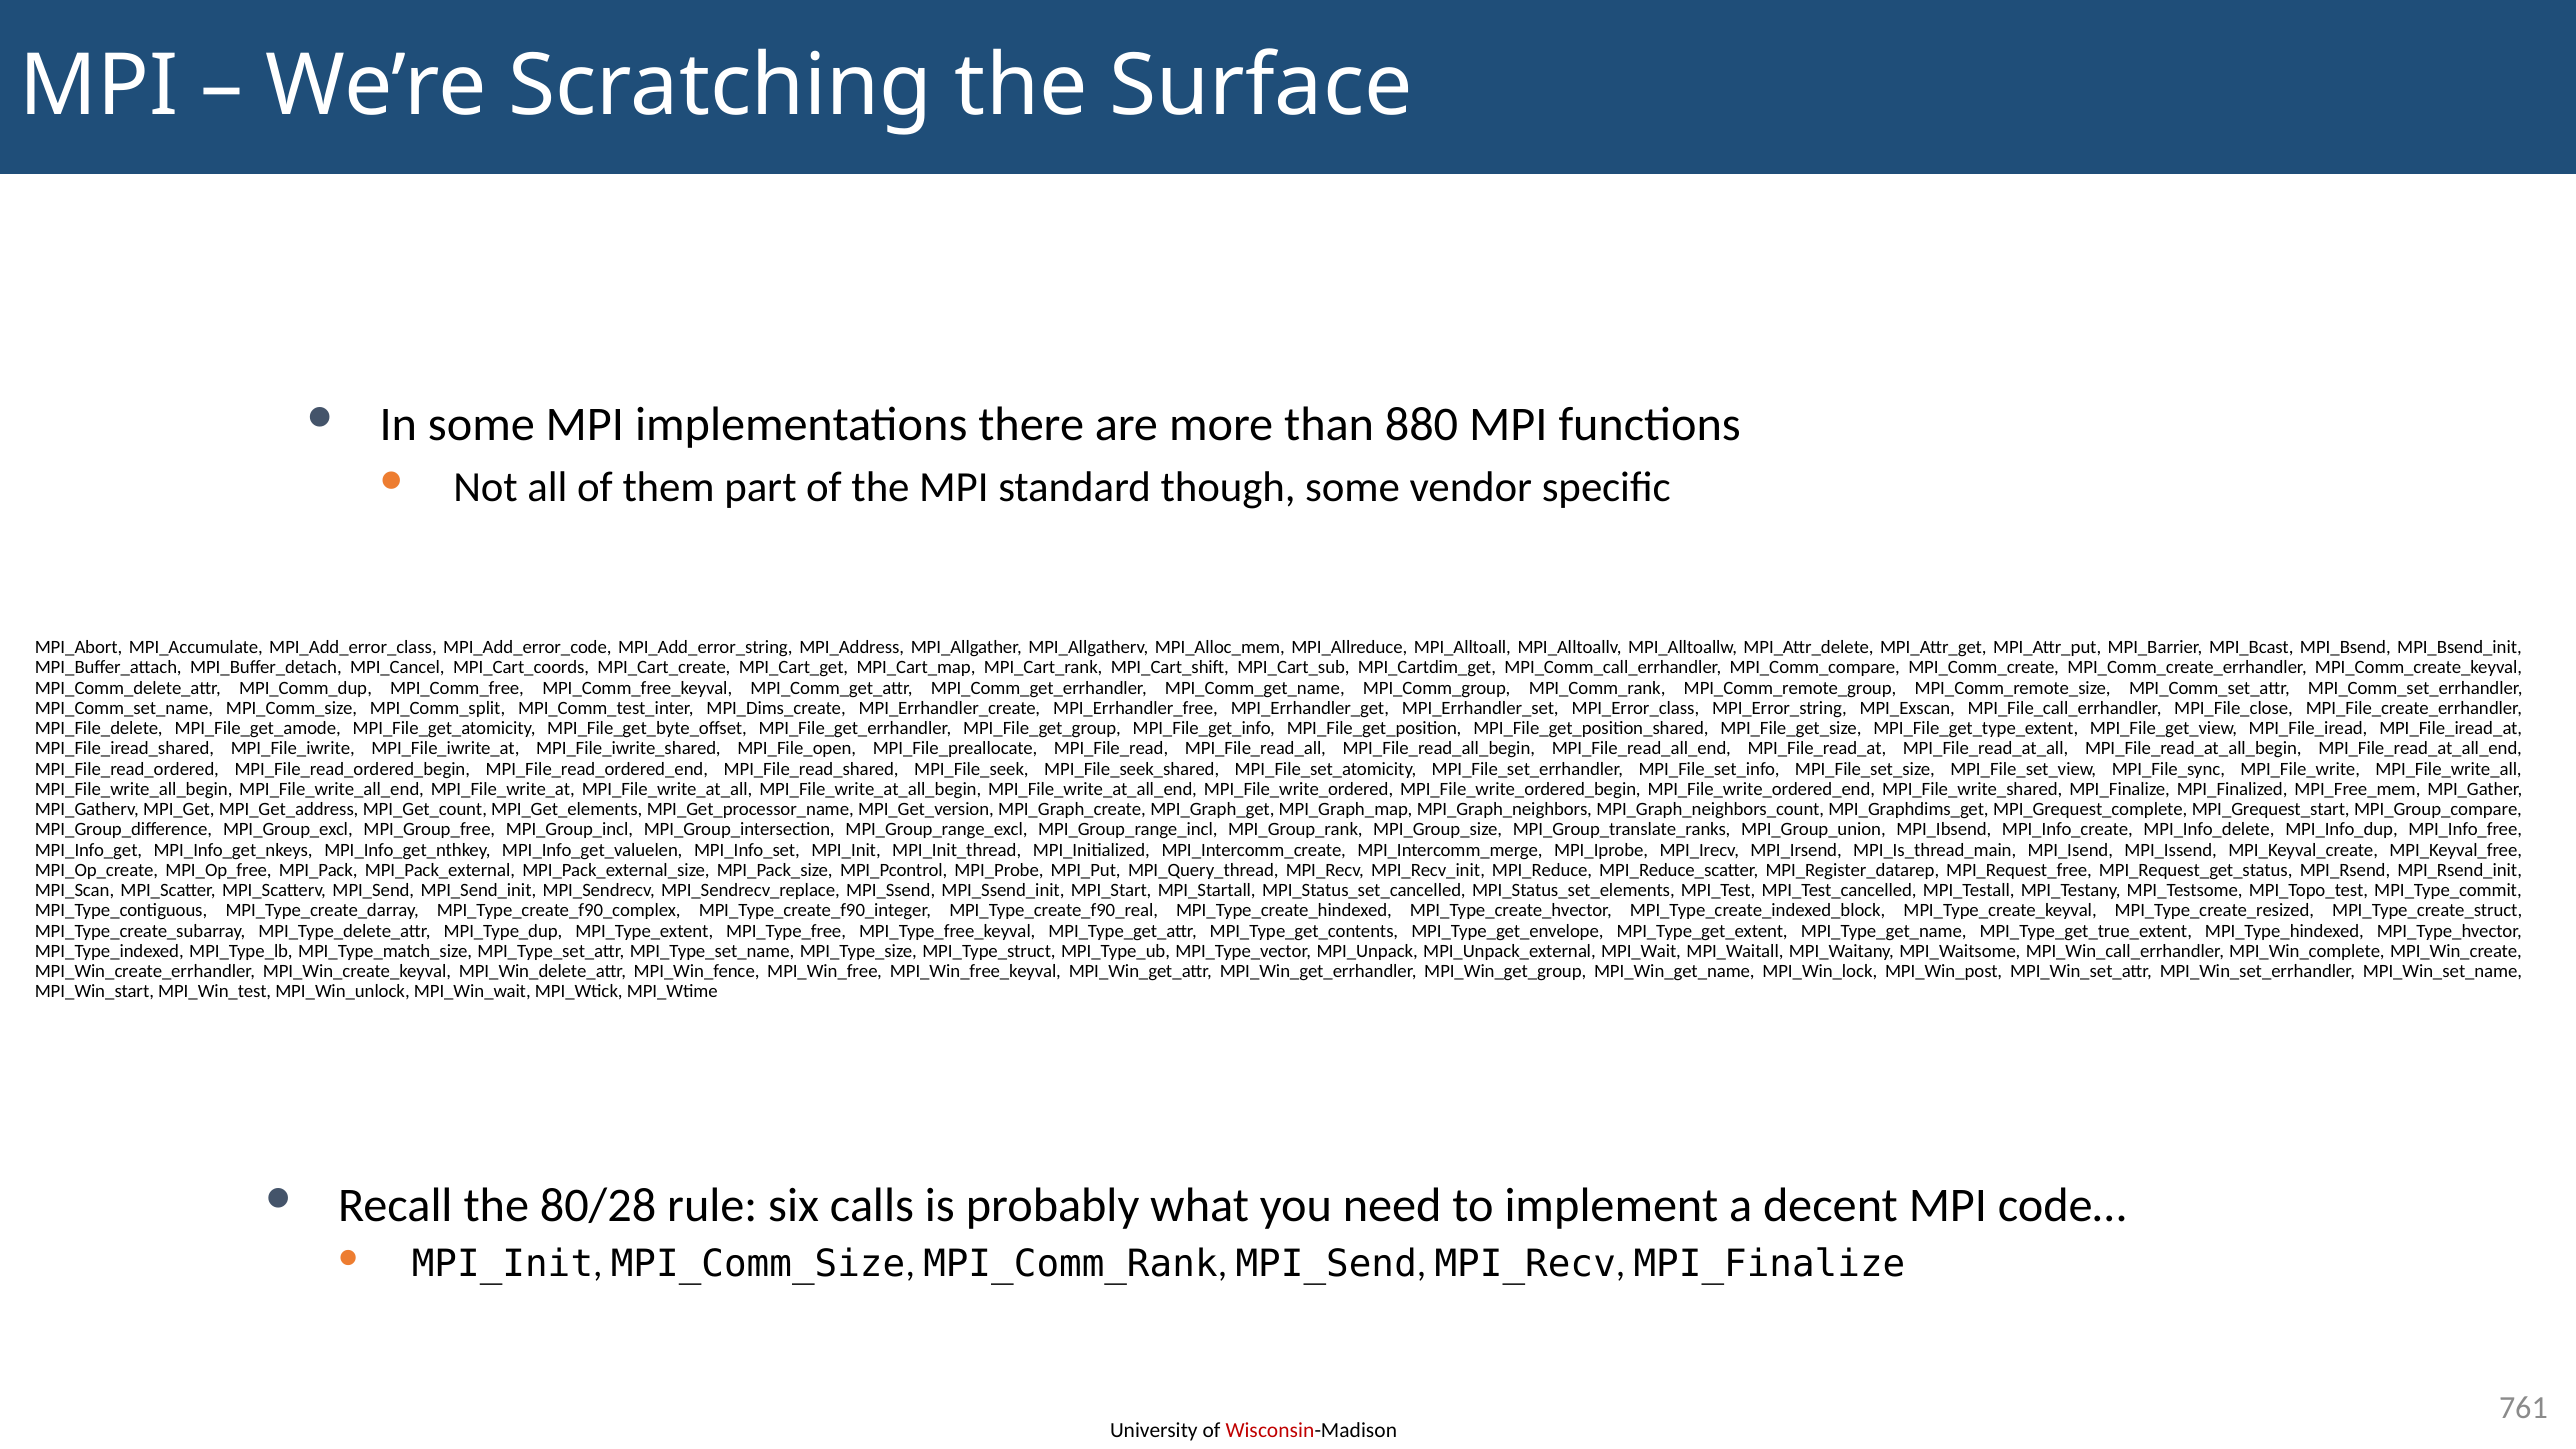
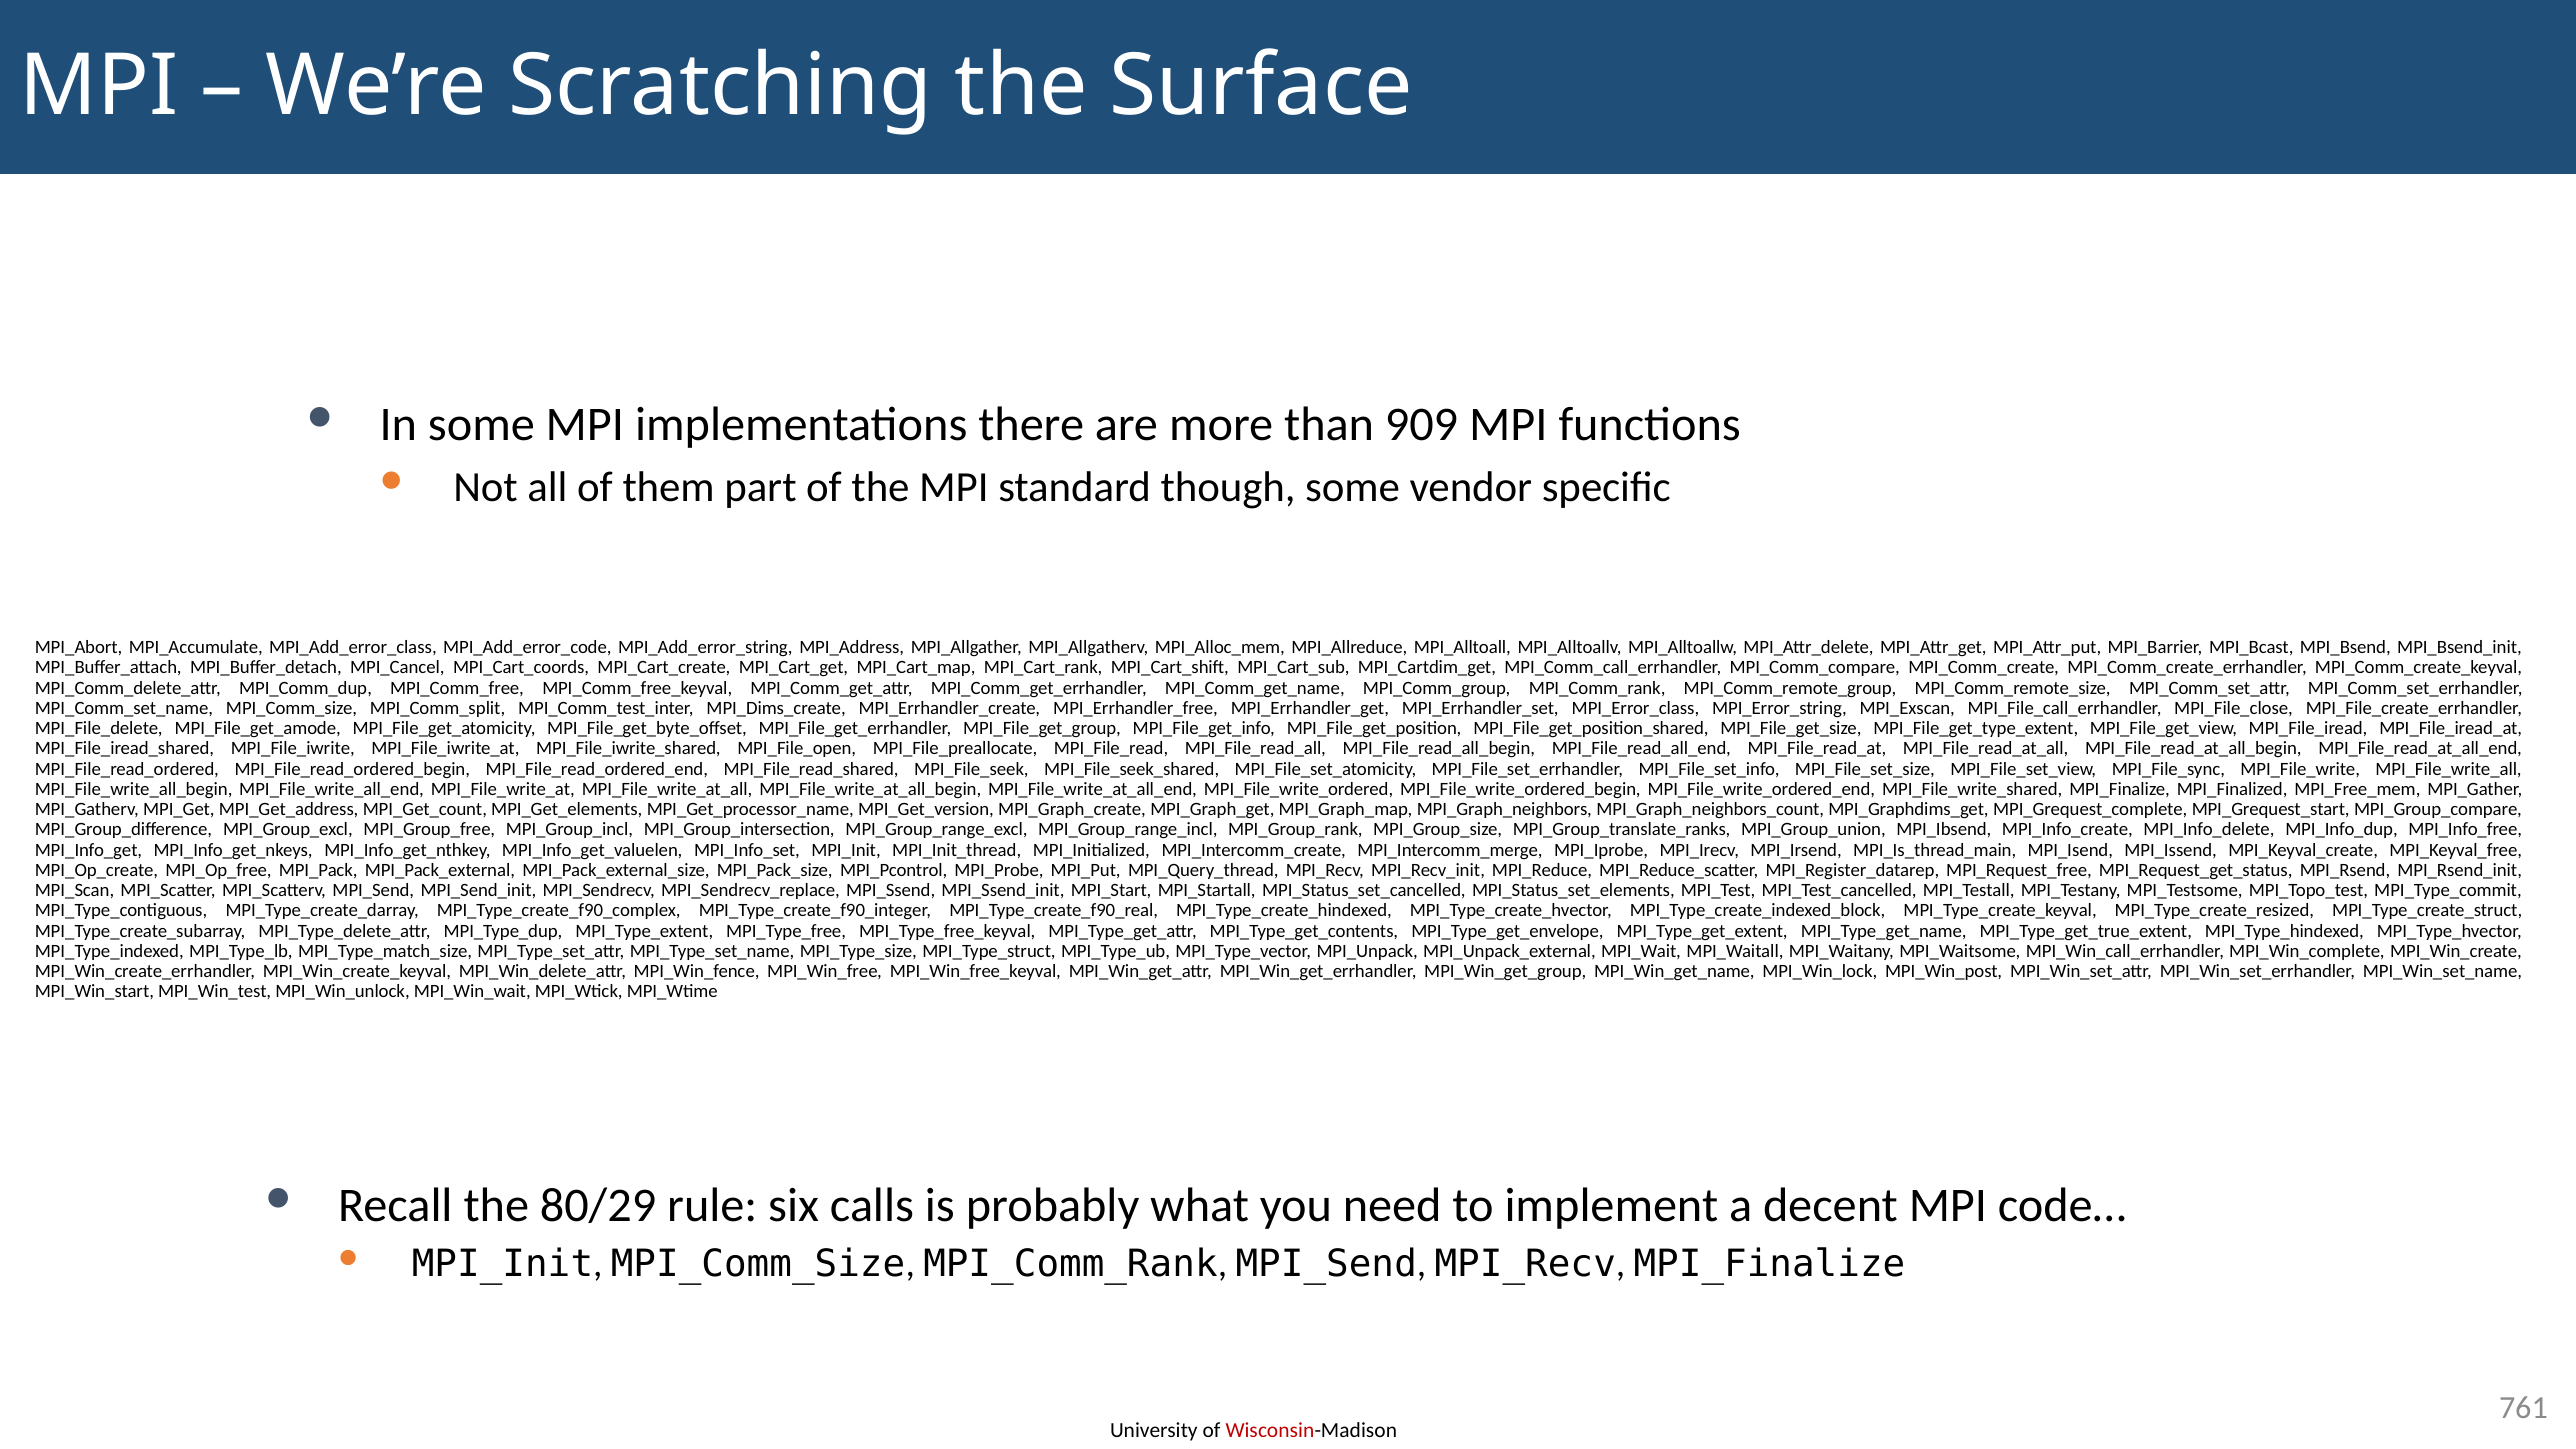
880: 880 -> 909 (1421, 425)
80/28: 80/28 -> 80/29 (598, 1205)
